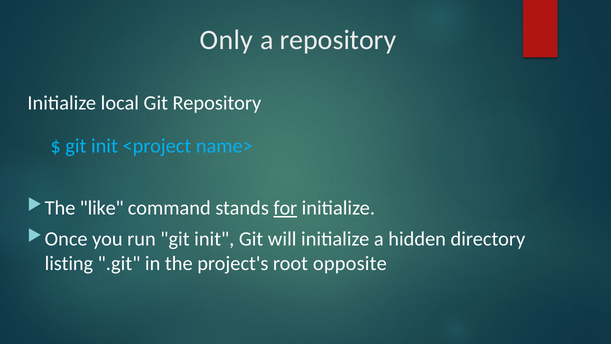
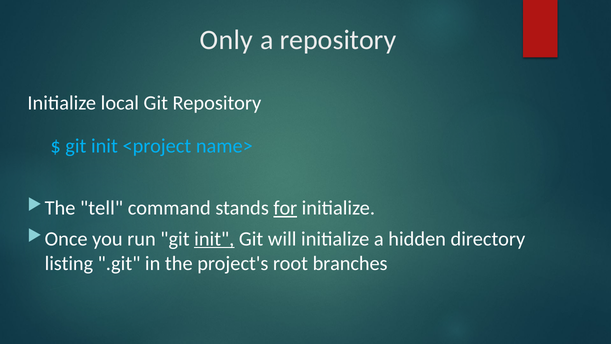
like: like -> tell (102, 208)
init underline: none -> present (214, 239)
opposite: opposite -> branches (350, 263)
